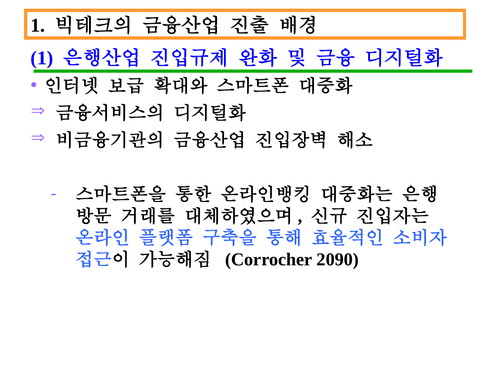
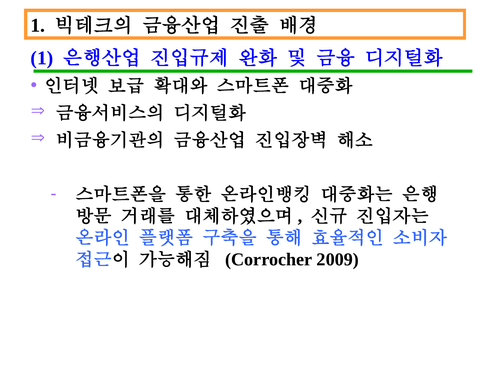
2090: 2090 -> 2009 (338, 260)
